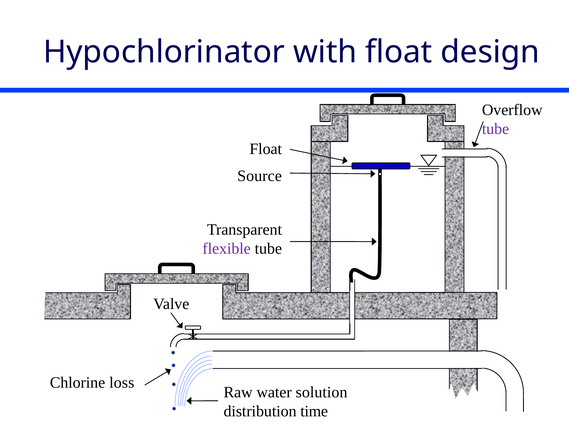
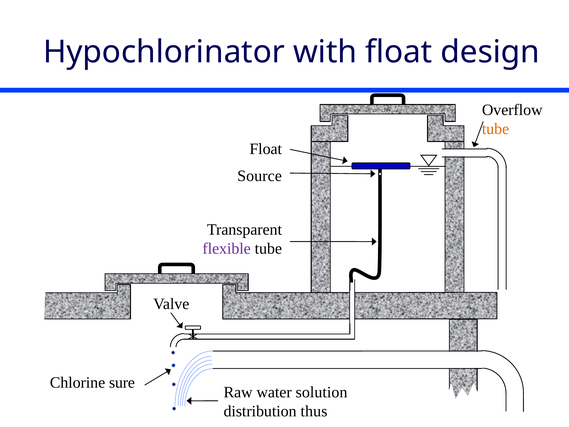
tube colour: purple -> orange (496, 129)
loss: loss -> sure (122, 383)
time: time -> thus (314, 411)
